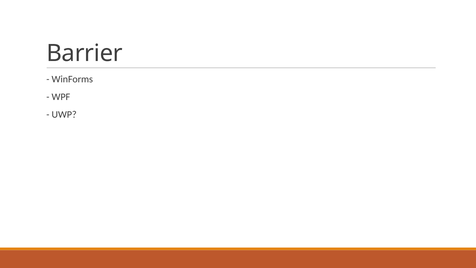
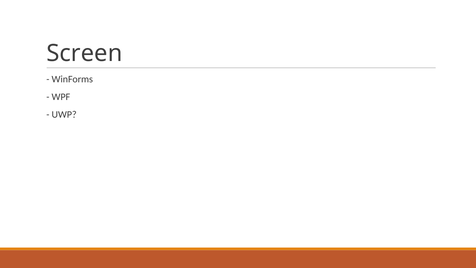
Barrier: Barrier -> Screen (84, 53)
